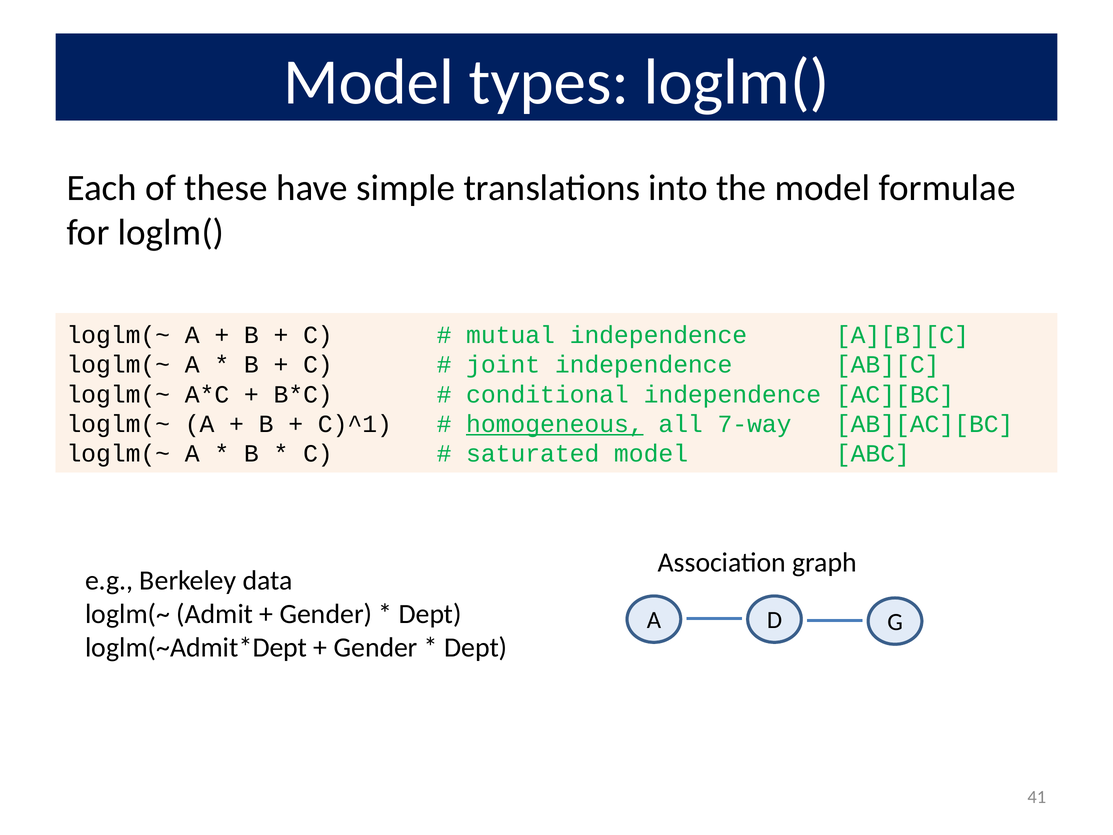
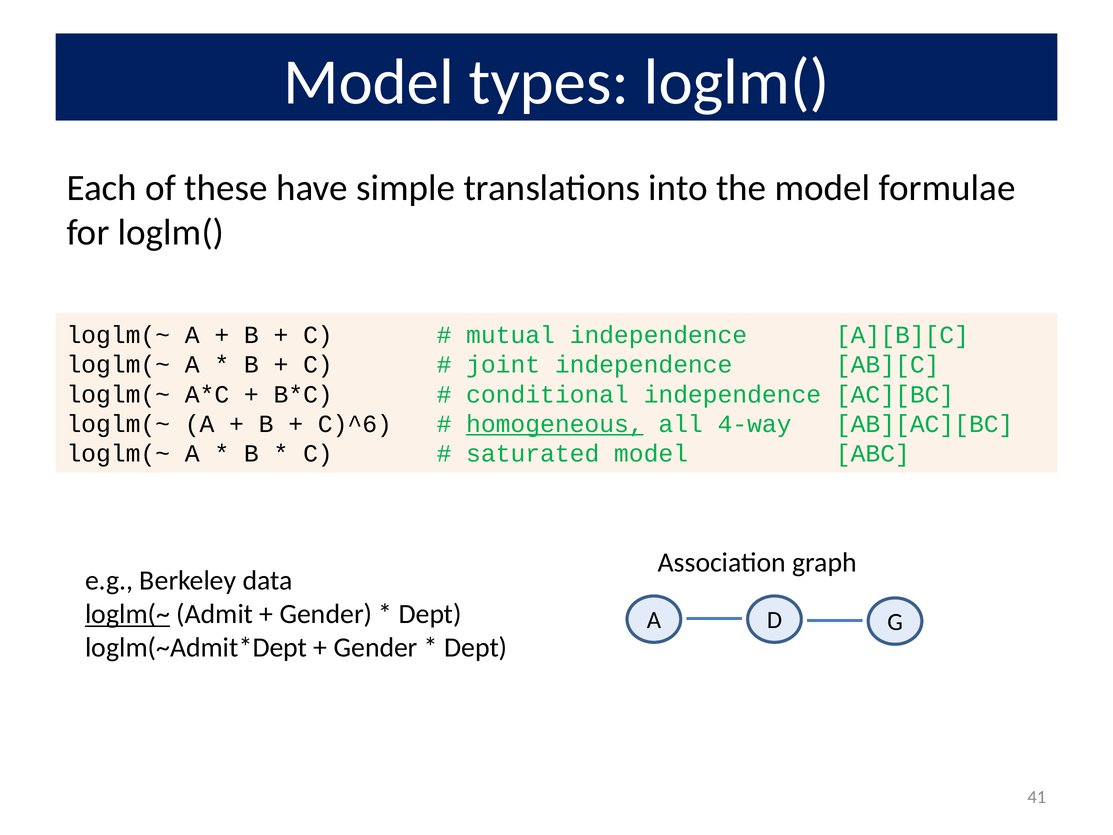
C)^1: C)^1 -> C)^6 (355, 424)
7-way: 7-way -> 4-way (755, 424)
loglm(~ underline: none -> present (128, 614)
